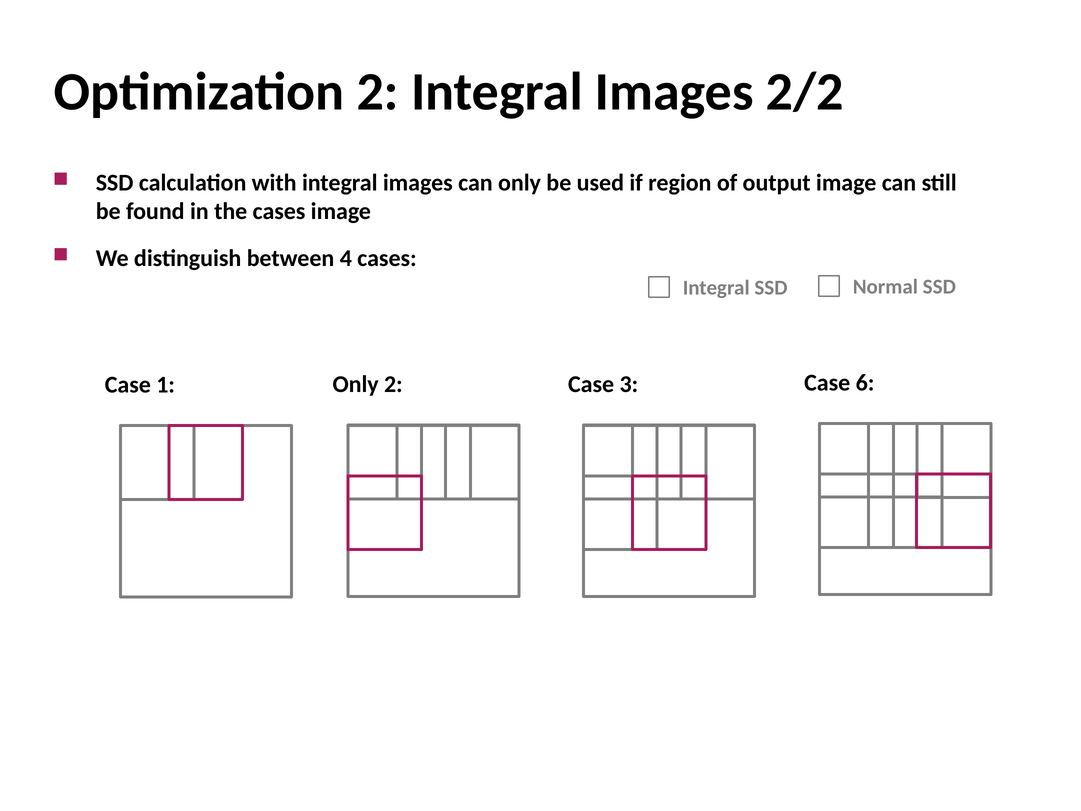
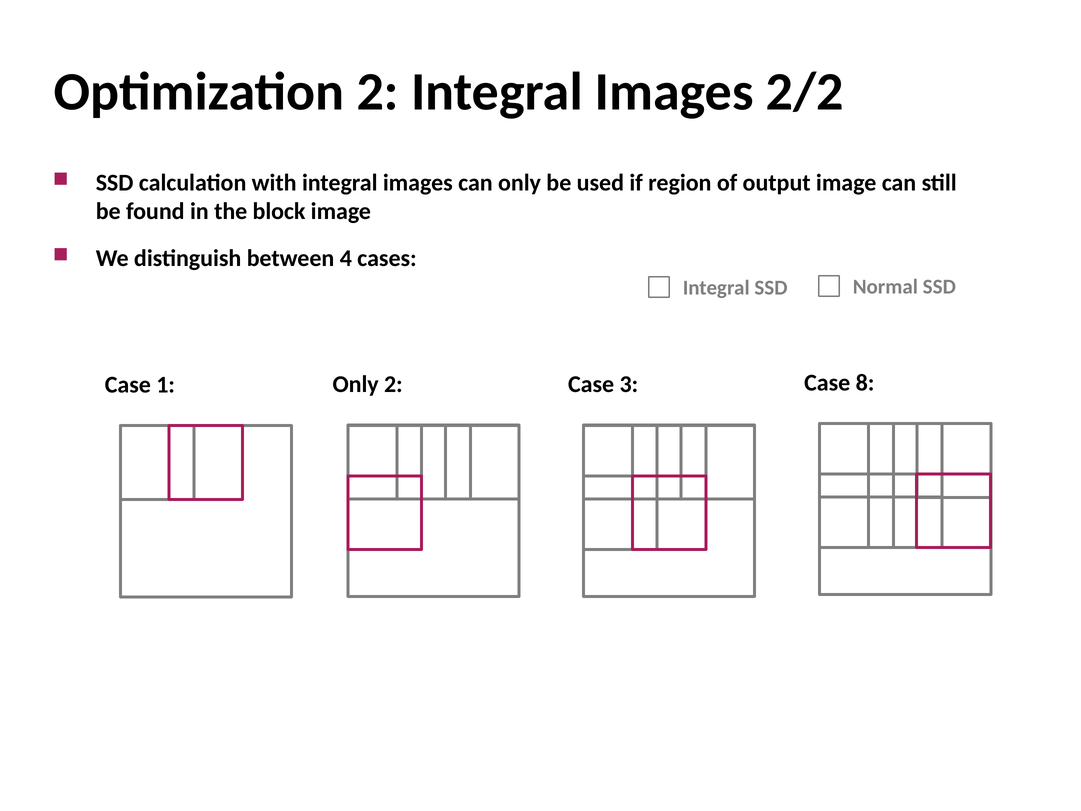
the cases: cases -> block (279, 211)
6: 6 -> 8 (865, 383)
